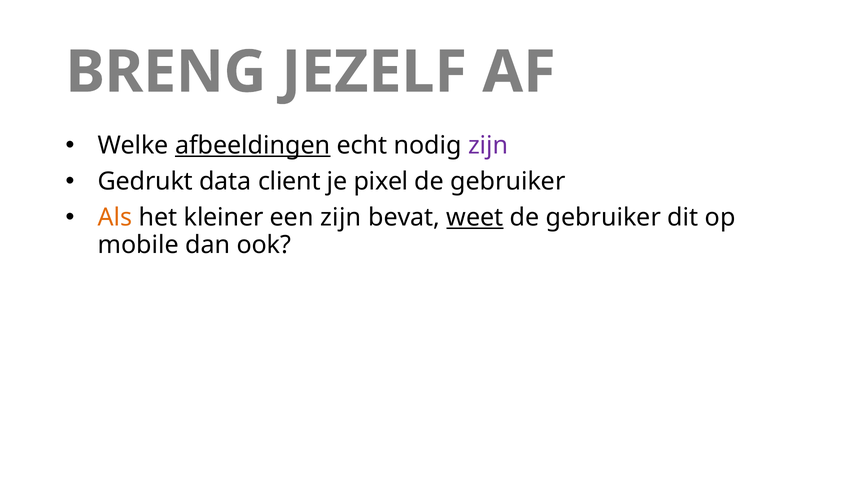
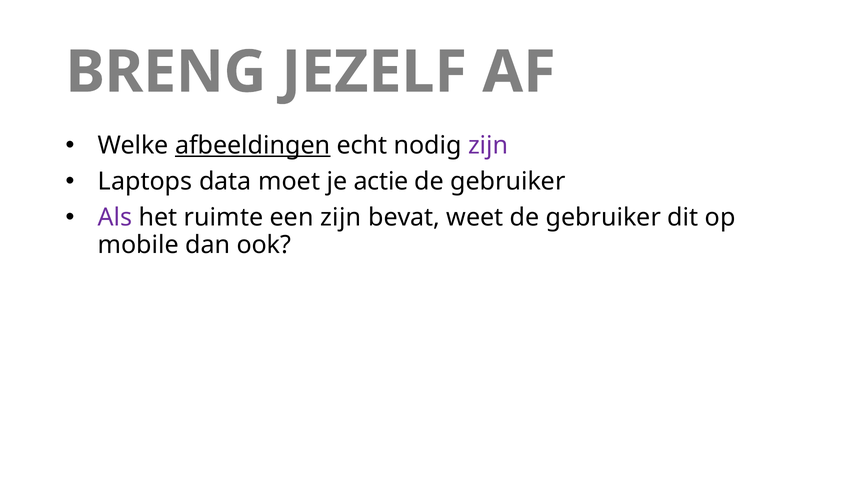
Gedrukt: Gedrukt -> Laptops (145, 181)
client: client -> moet (289, 181)
pixel: pixel -> actie (381, 181)
Als colour: orange -> purple (115, 218)
kleiner: kleiner -> ruimte (224, 218)
weet underline: present -> none (475, 218)
